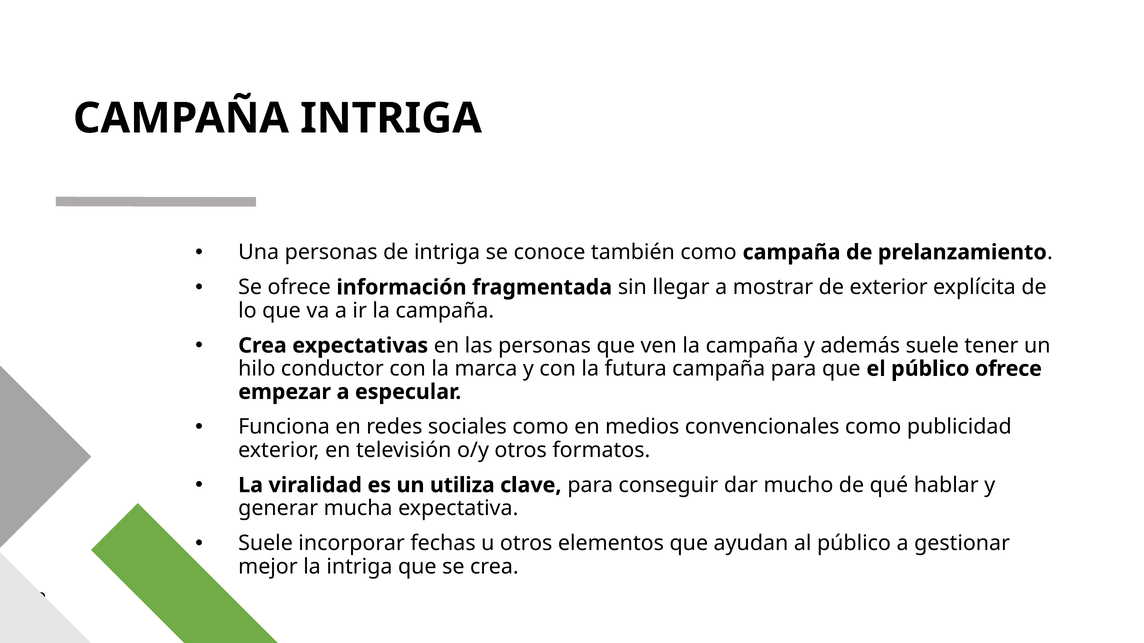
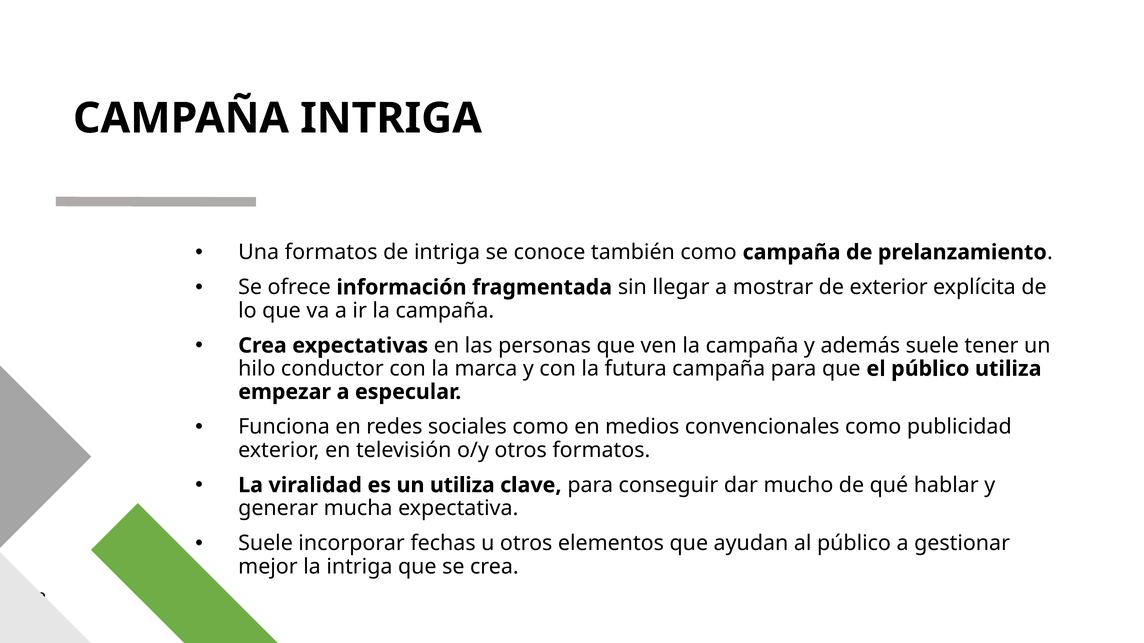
Una personas: personas -> formatos (331, 252)
público ofrece: ofrece -> utiliza (1008, 369)
